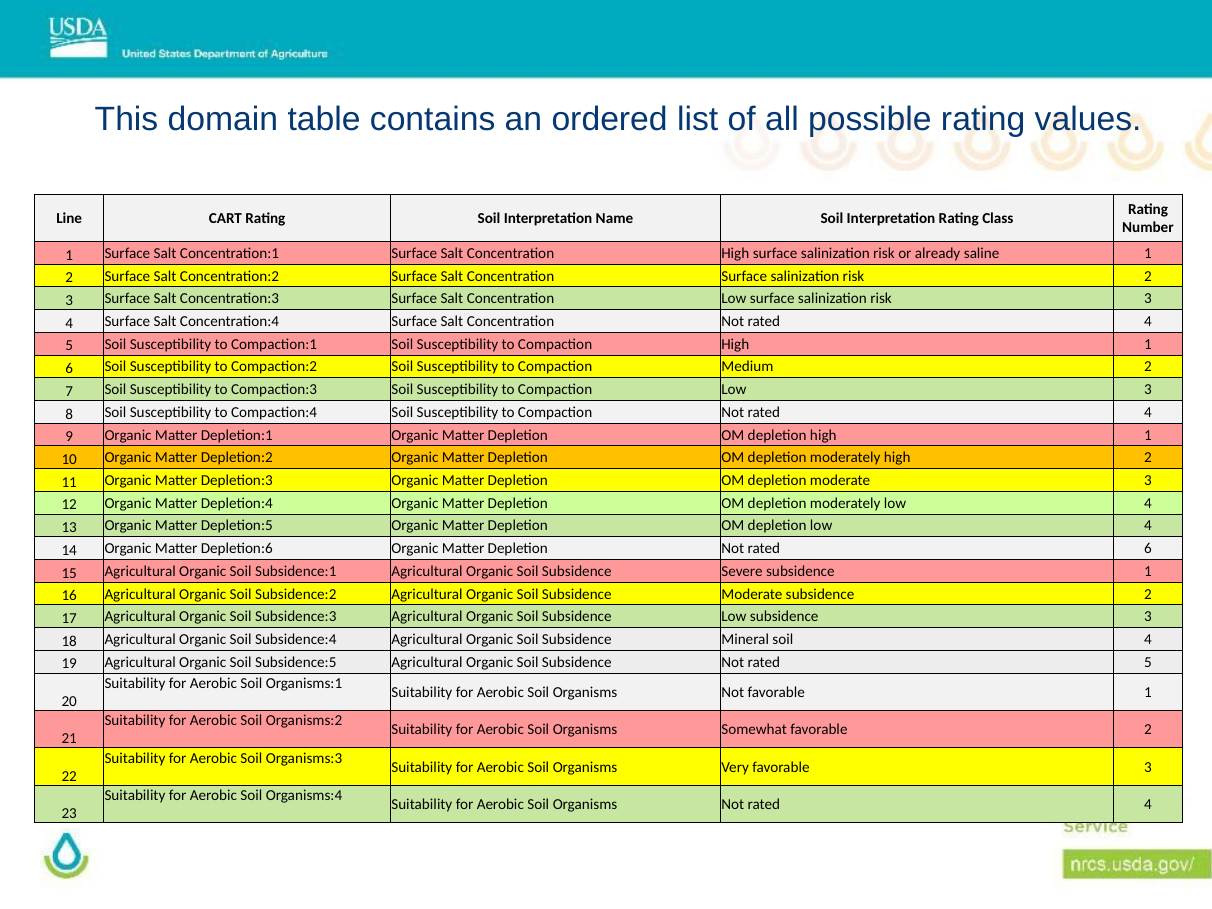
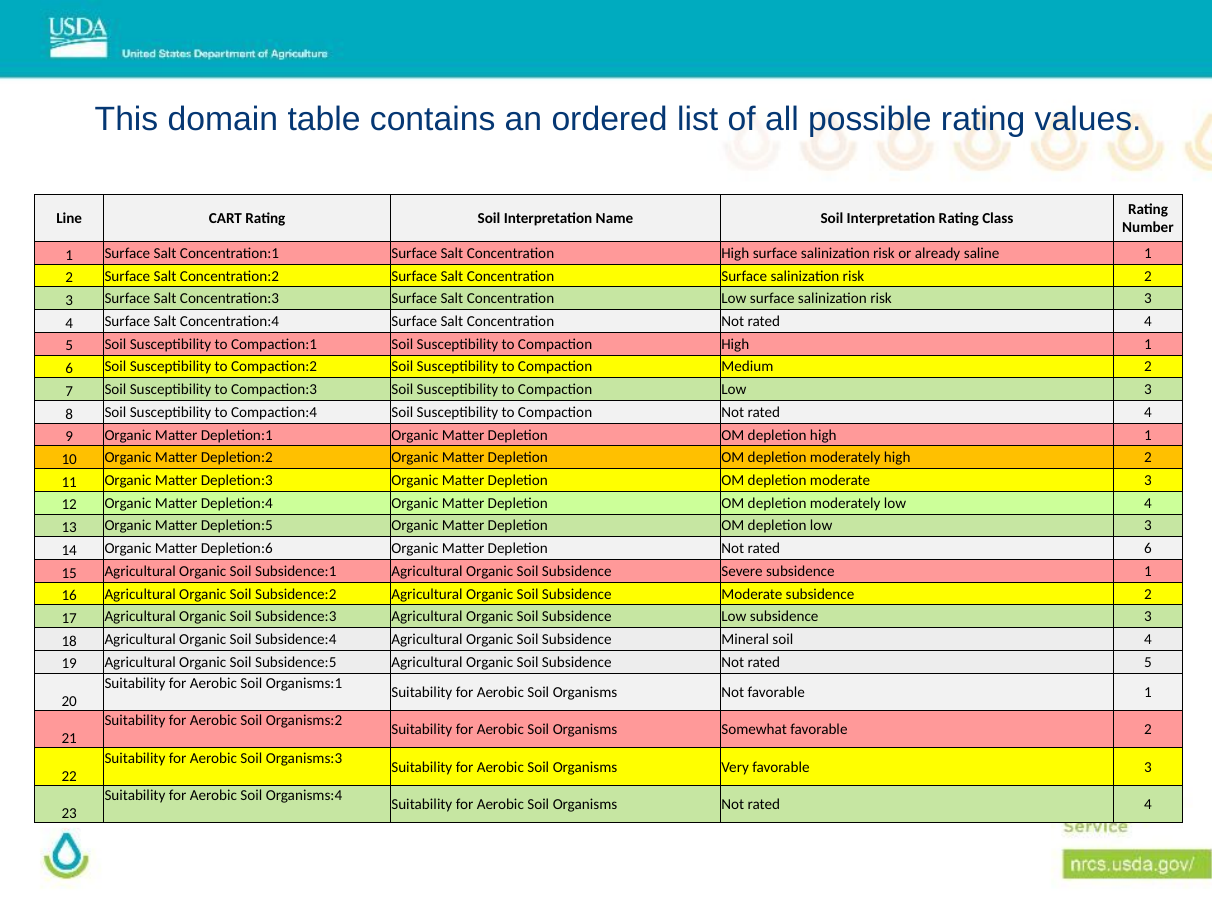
depletion low 4: 4 -> 3 (1148, 526)
